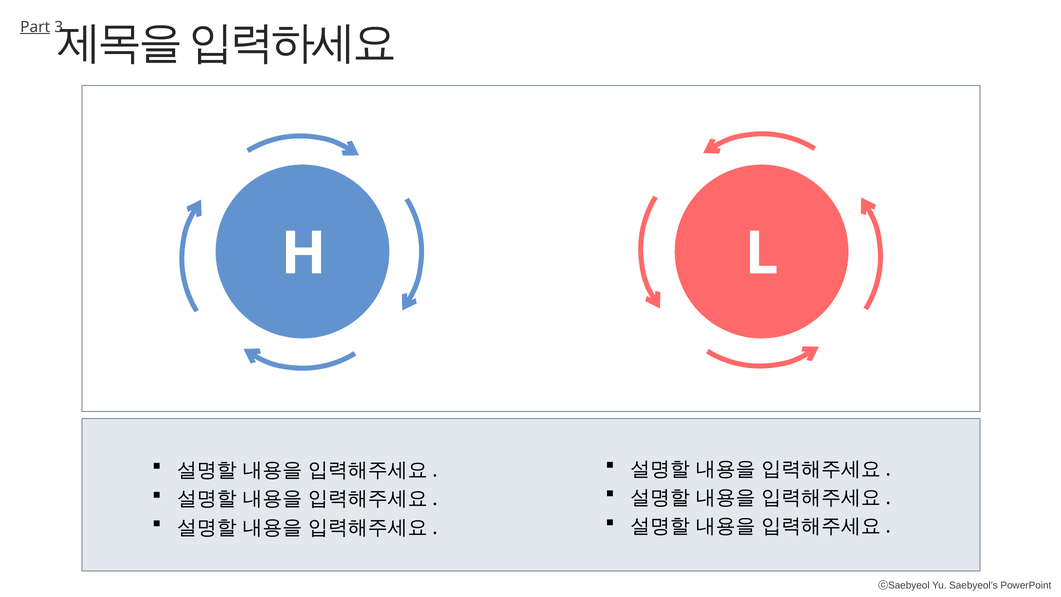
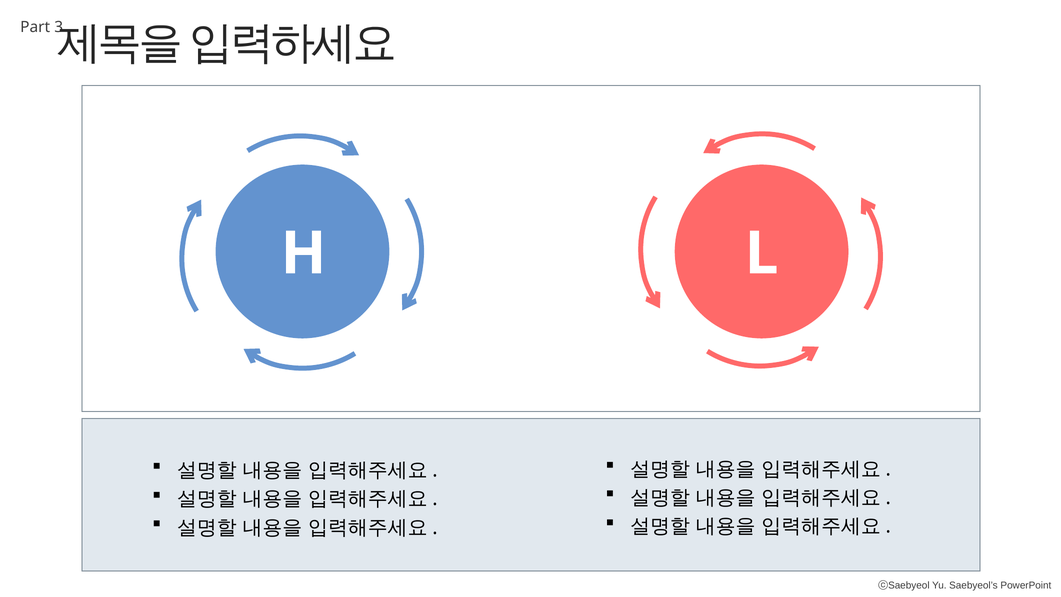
Part underline: present -> none (35, 27)
